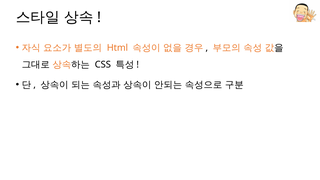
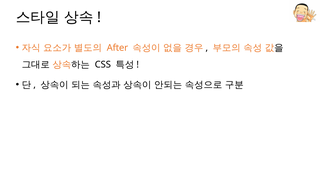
Html: Html -> After (117, 48)
